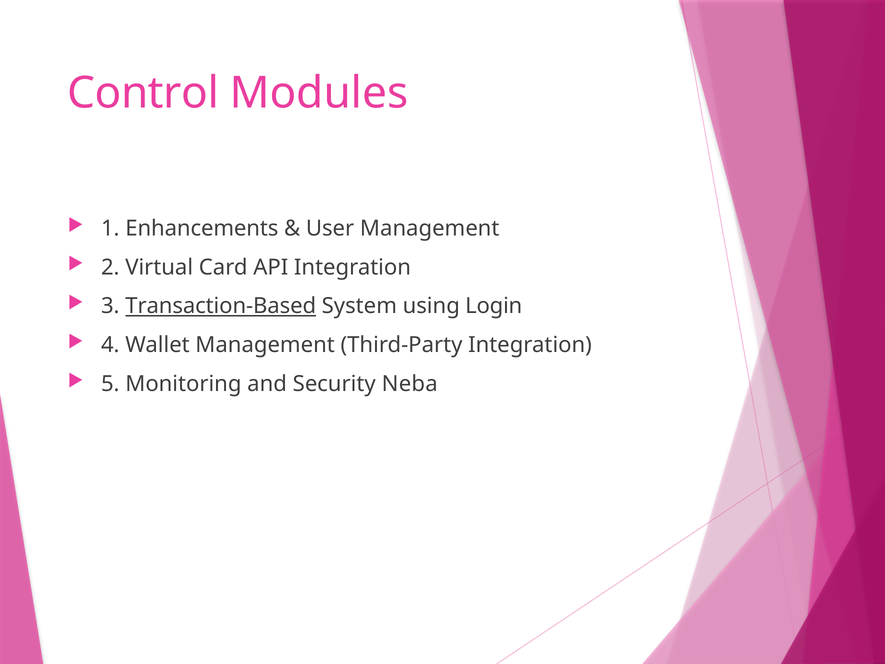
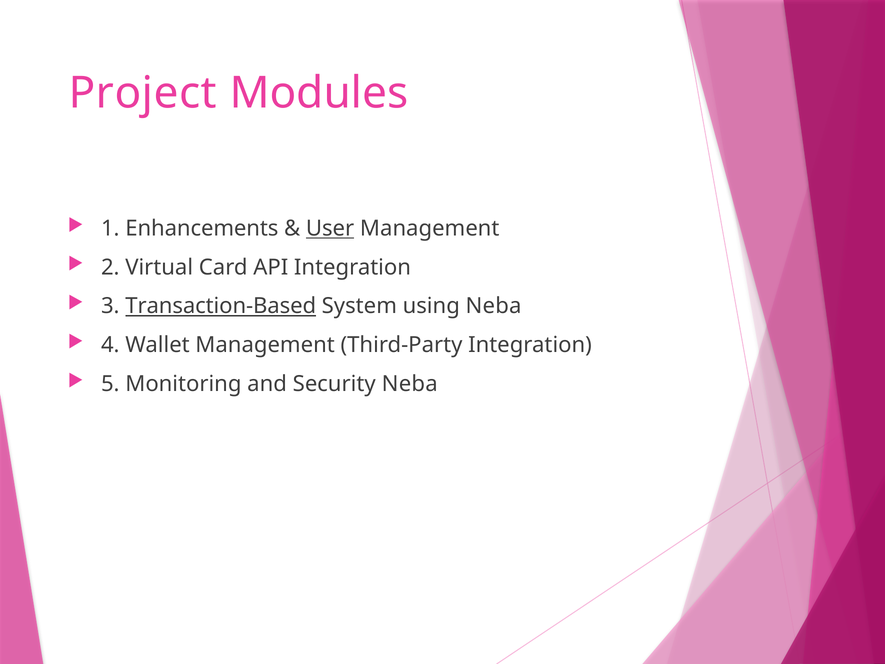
Control: Control -> Project (143, 93)
User underline: none -> present (330, 228)
using Login: Login -> Neba (494, 306)
